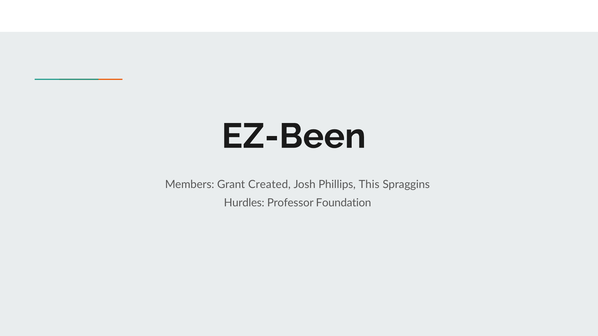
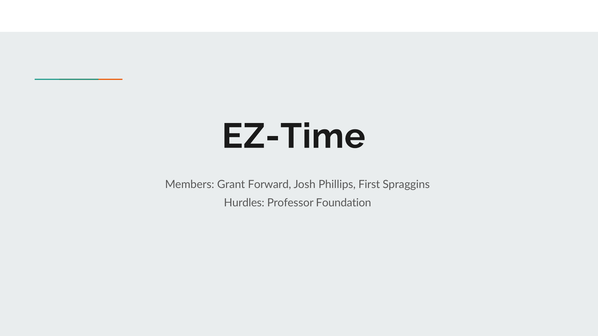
EZ-Been: EZ-Been -> EZ-Time (294, 136)
Created: Created -> Forward (270, 185)
This: This -> First (369, 185)
